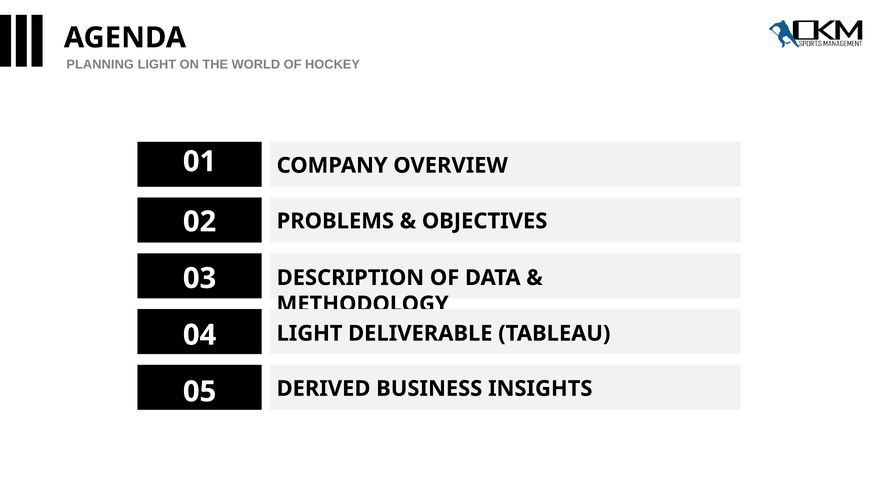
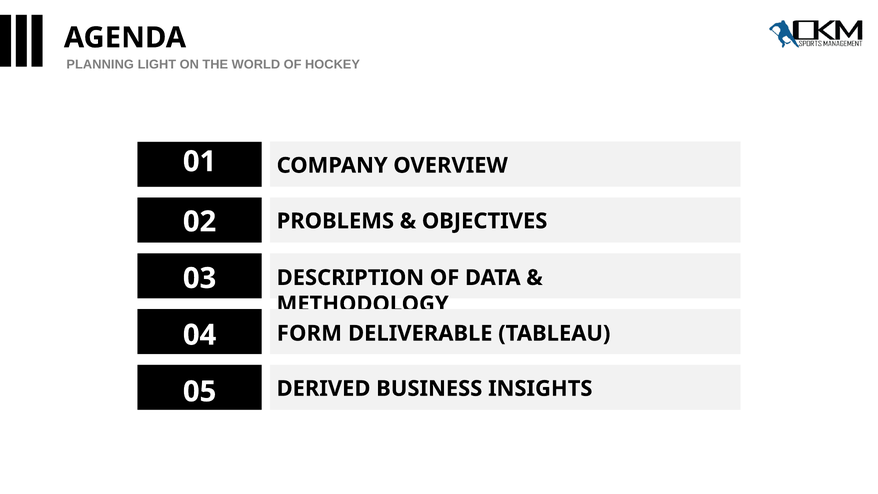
LIGHT: LIGHT -> FORM (309, 333)
